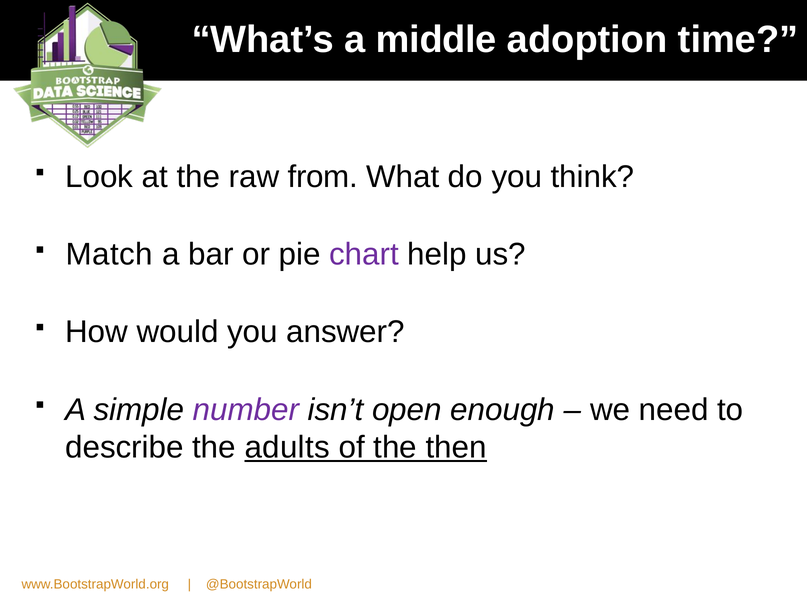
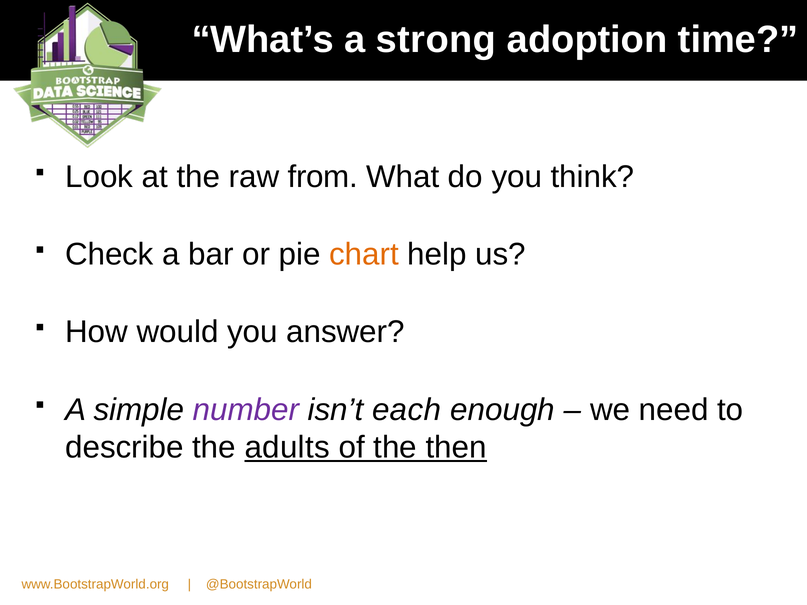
middle: middle -> strong (436, 40)
Match: Match -> Check (109, 255)
chart colour: purple -> orange (364, 255)
open: open -> each (407, 410)
